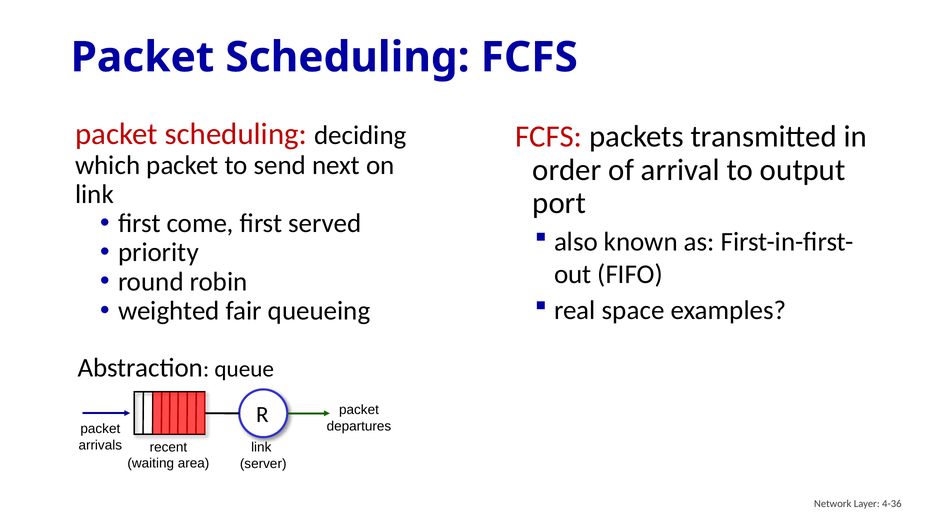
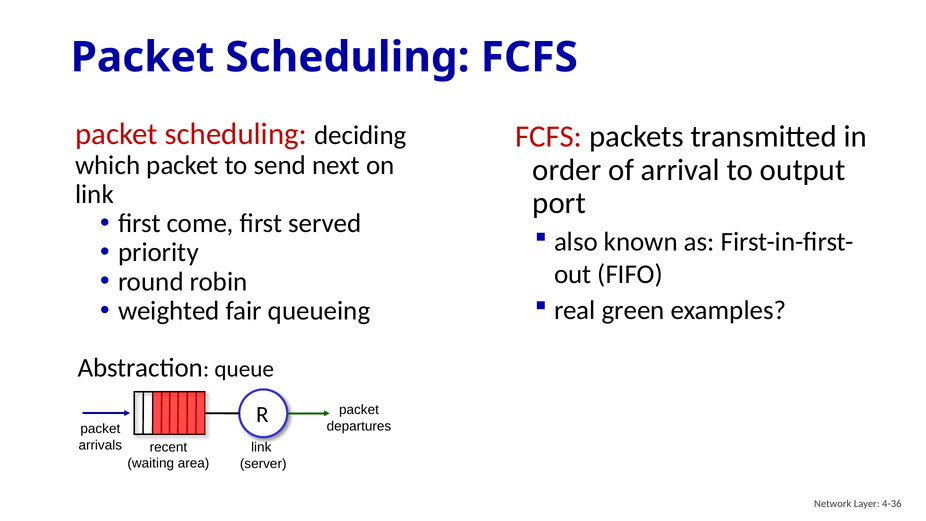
space: space -> green (633, 310)
